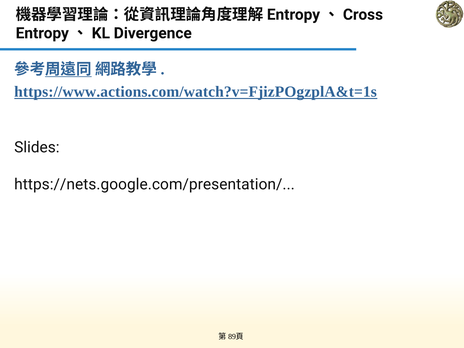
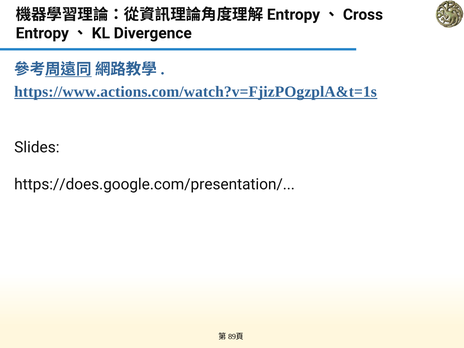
https://nets.google.com/presentation/: https://nets.google.com/presentation/ -> https://does.google.com/presentation/ (155, 184)
